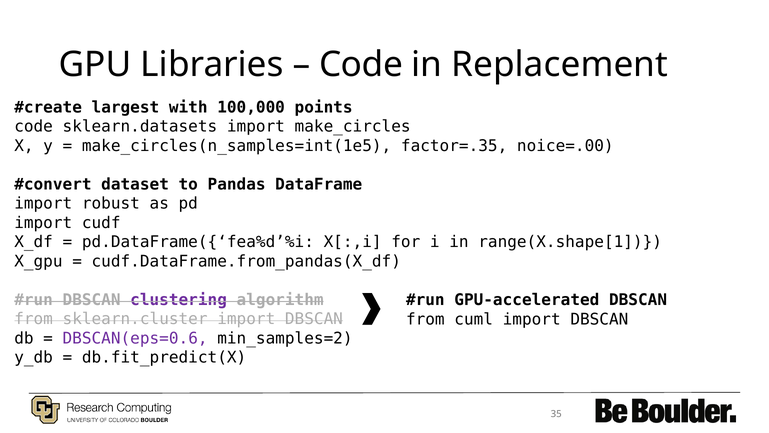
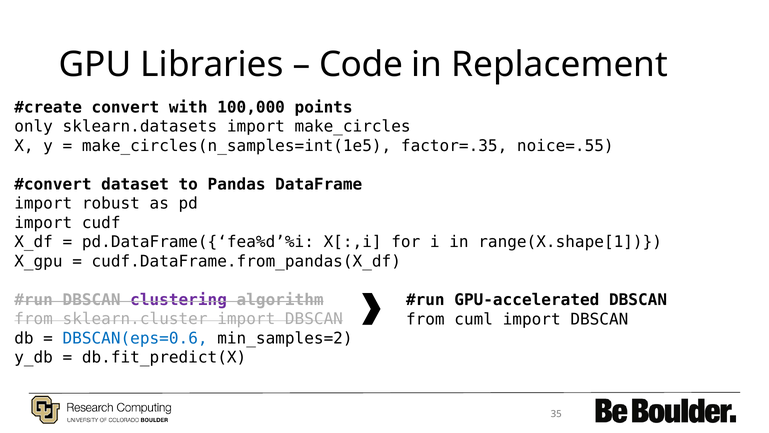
largest: largest -> convert (125, 107)
code: code -> only (34, 126)
noice=.00: noice=.00 -> noice=.55 (565, 146)
DBSCAN(eps=0.6 colour: purple -> blue (135, 338)
